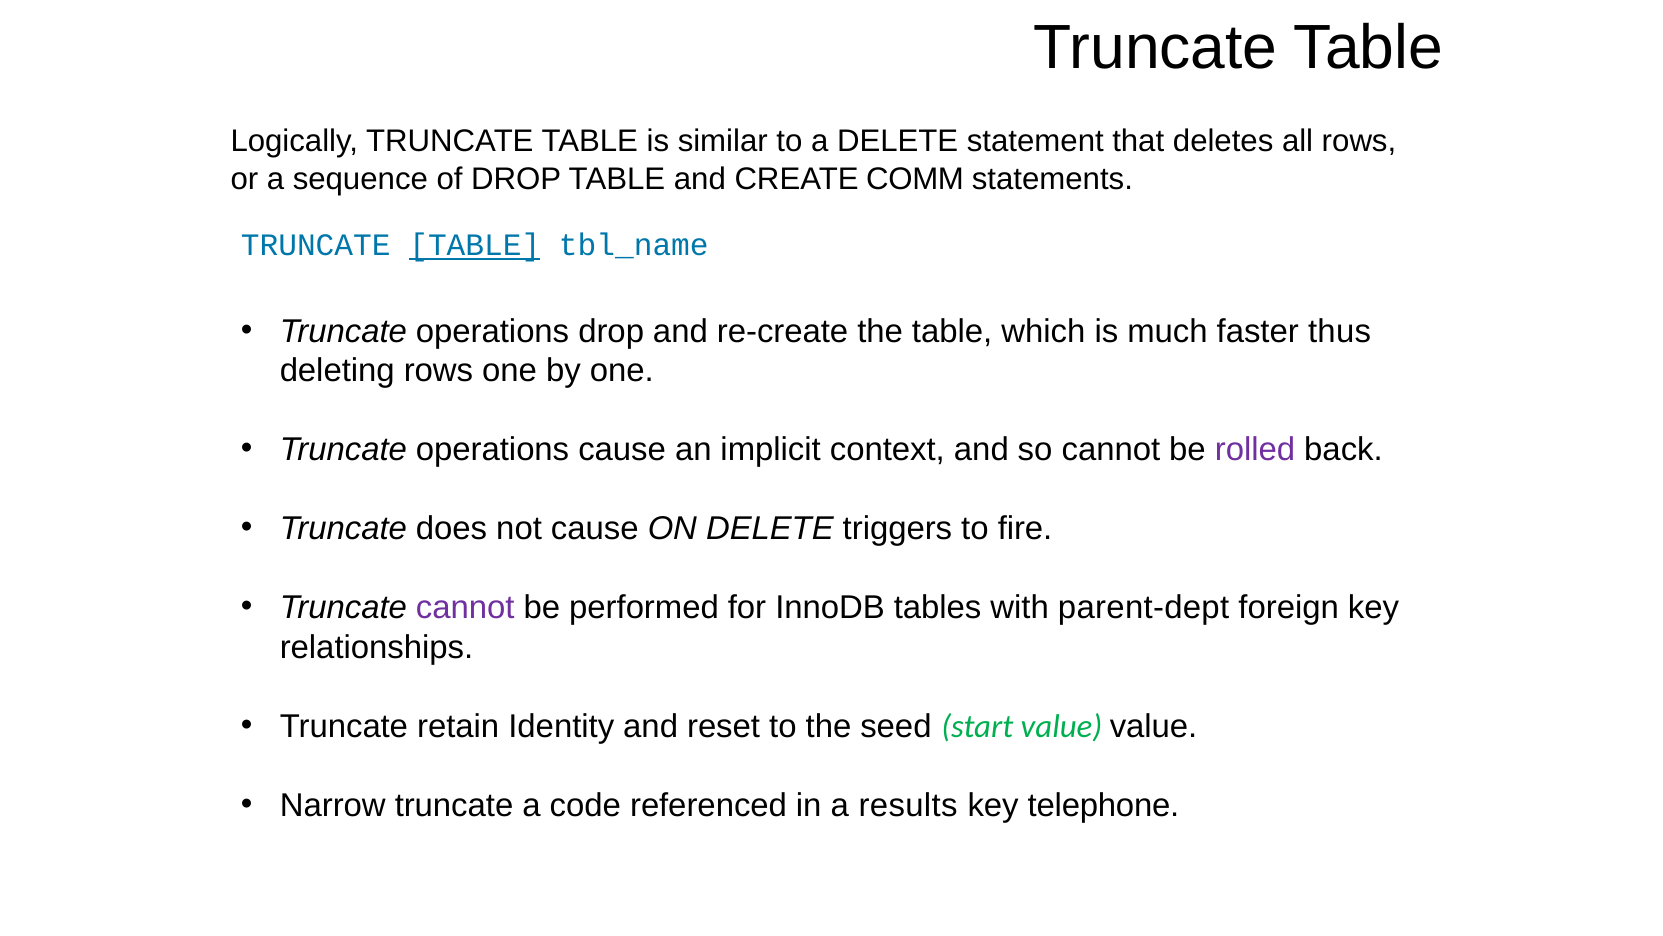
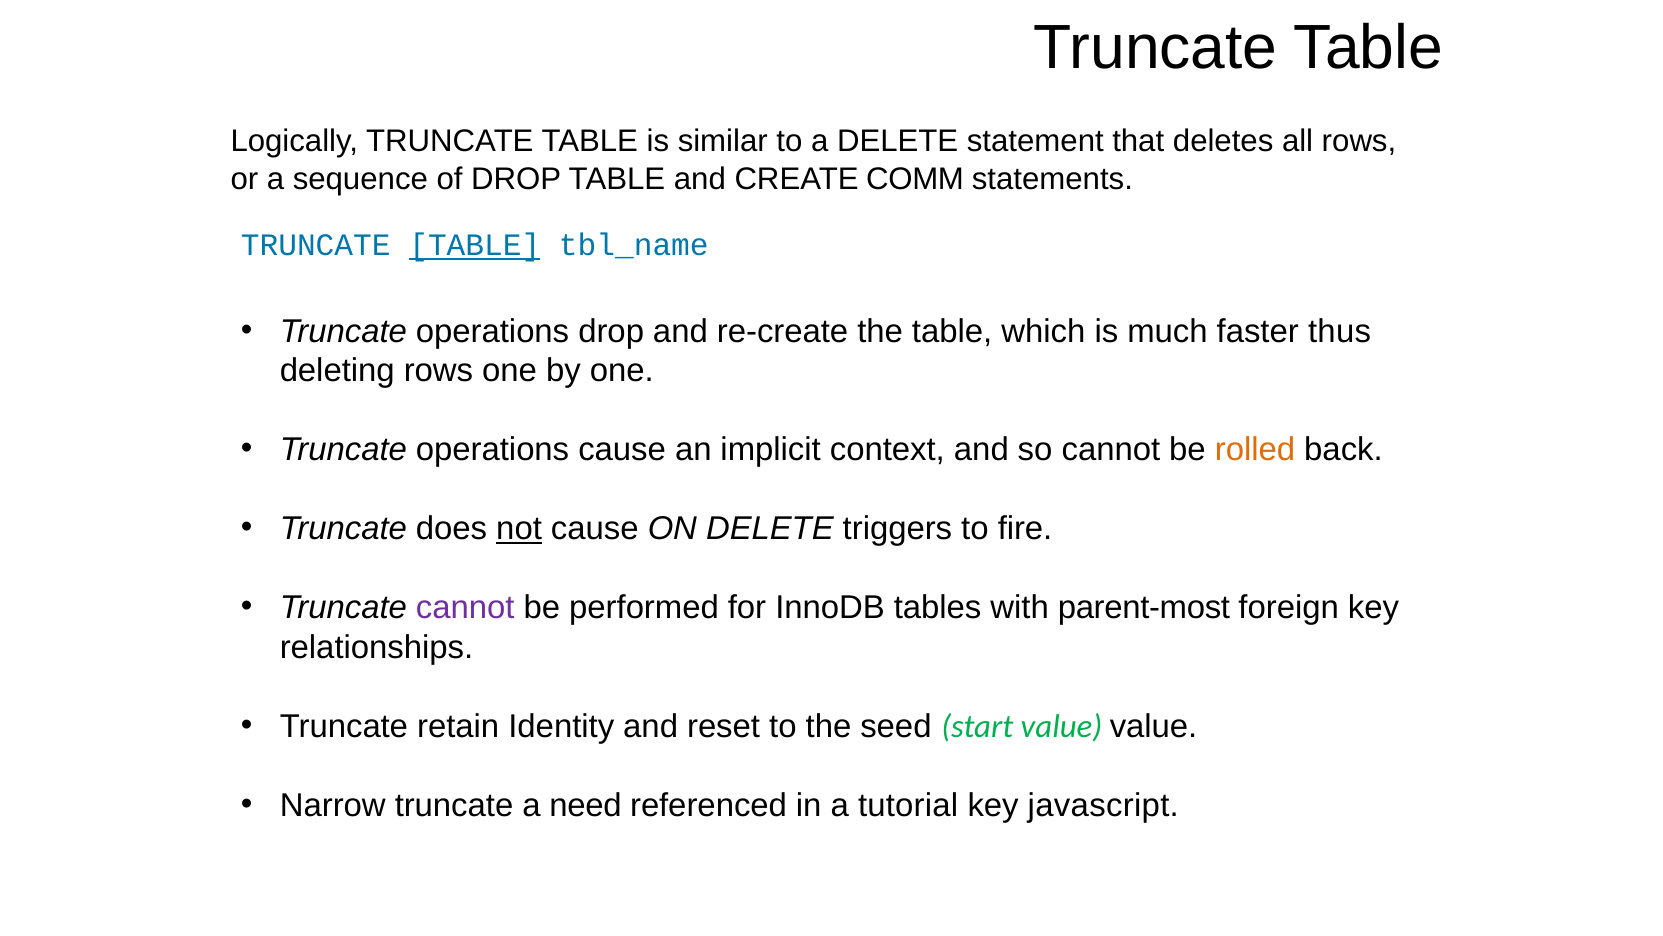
rolled colour: purple -> orange (1255, 450)
not underline: none -> present (519, 529)
parent-dept: parent-dept -> parent-most (1144, 608)
code: code -> need (585, 805)
results: results -> tutorial (908, 805)
telephone: telephone -> javascript (1103, 805)
